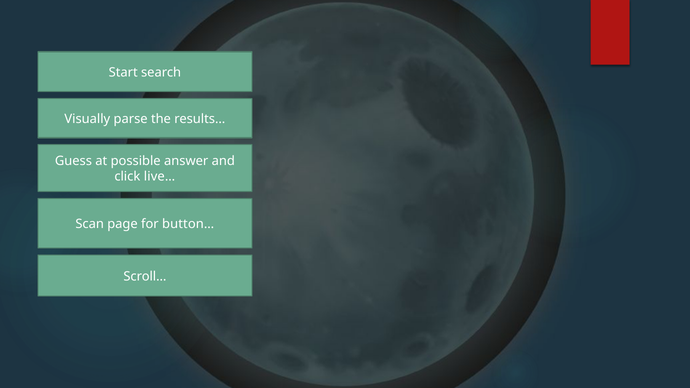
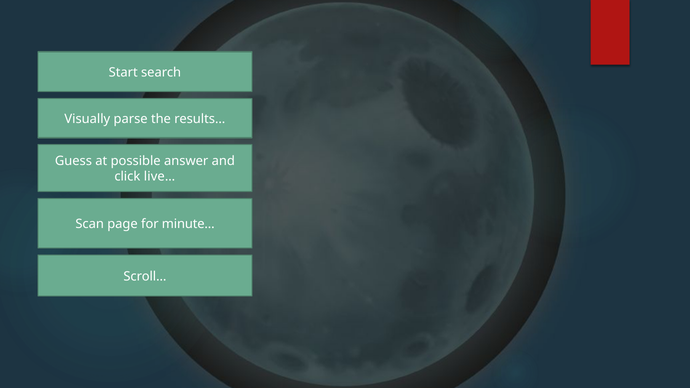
button…: button… -> minute… (188, 224)
